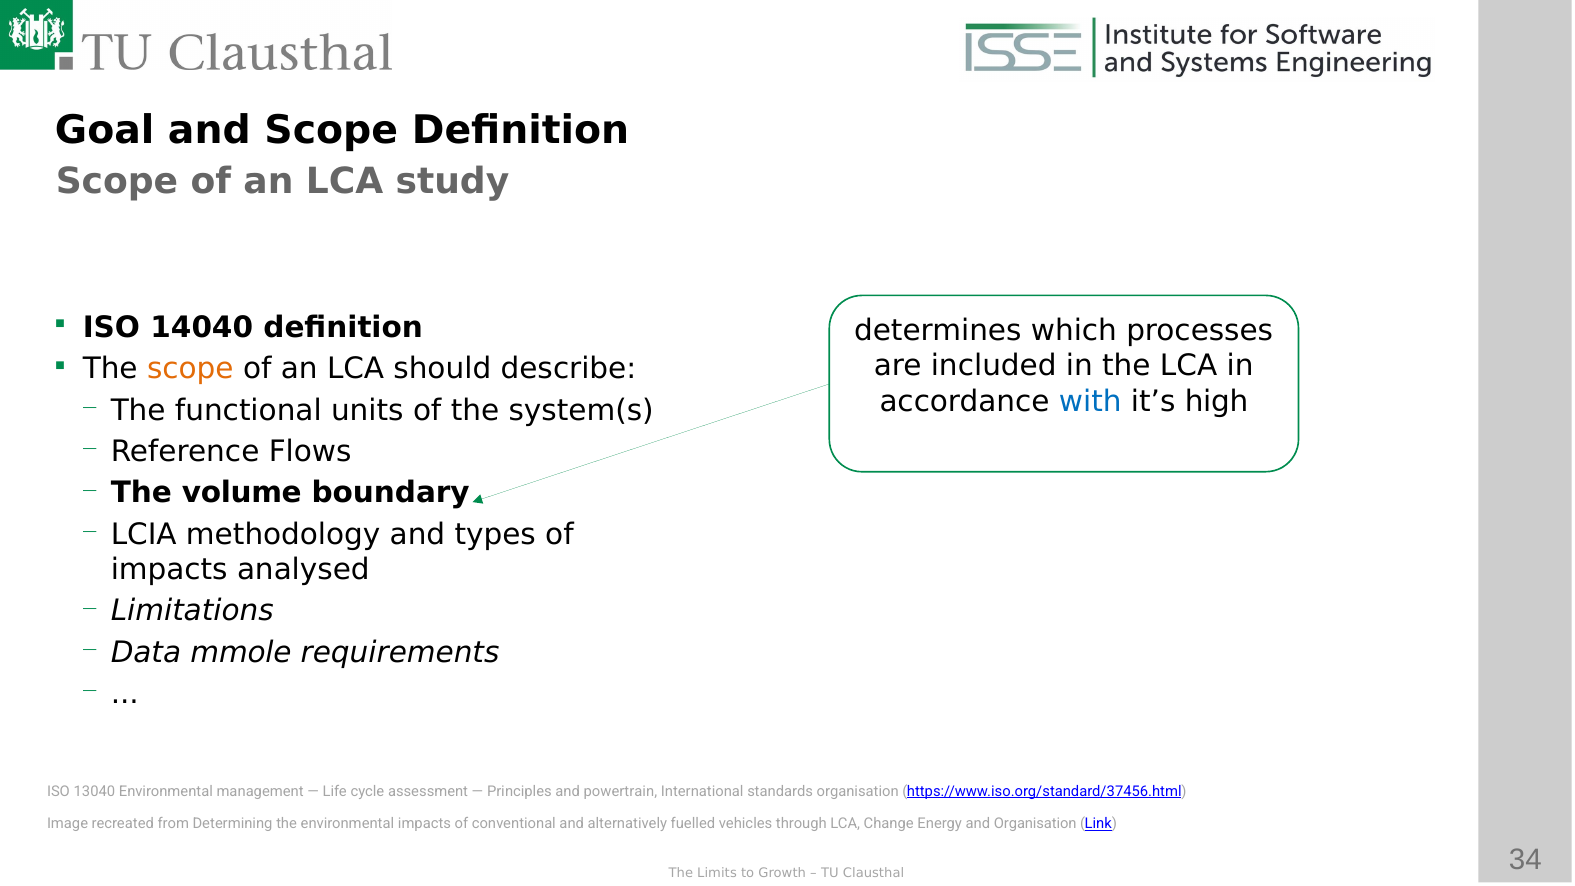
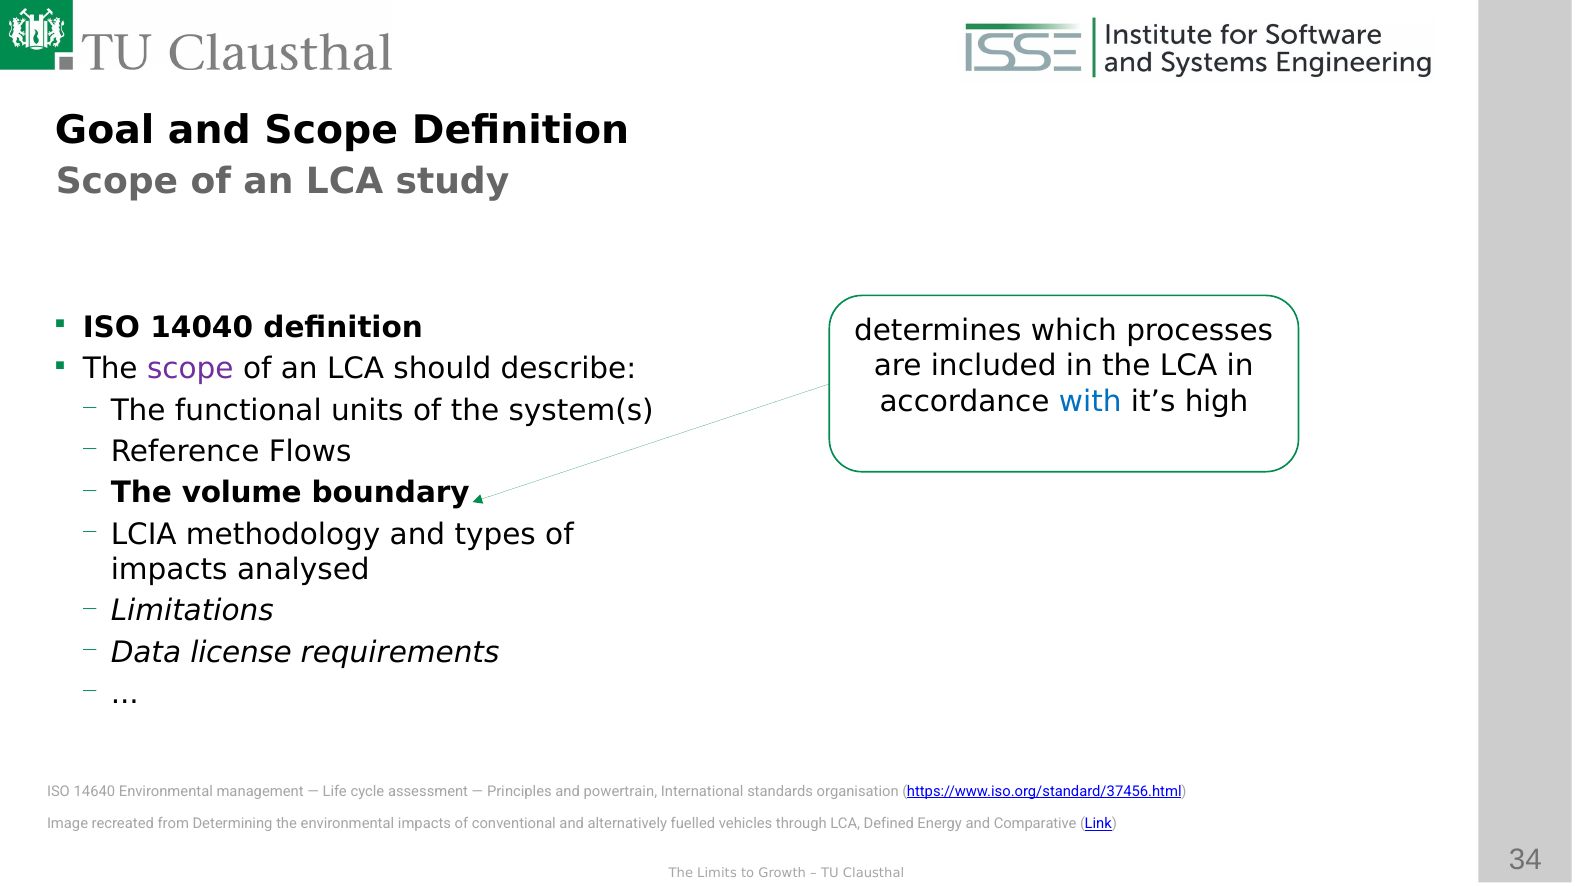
scope colour: orange -> purple (190, 369)
mmole: mmole -> license (241, 652)
13040: 13040 -> 14640 (94, 791)
Change: Change -> Defined (889, 824)
and Organisation: Organisation -> Comparative (1035, 824)
